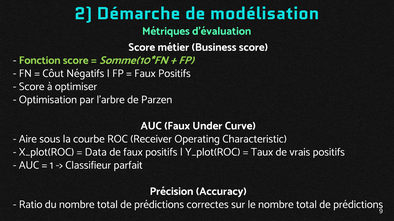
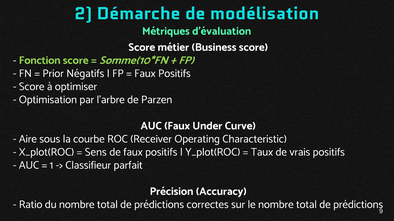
Côut: Côut -> Prior (53, 74)
Data: Data -> Sens (96, 152)
